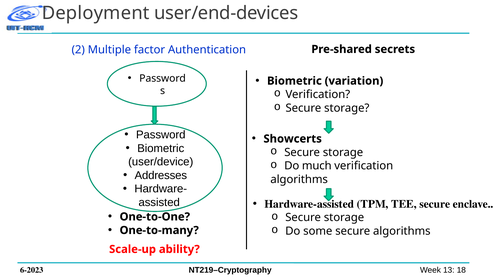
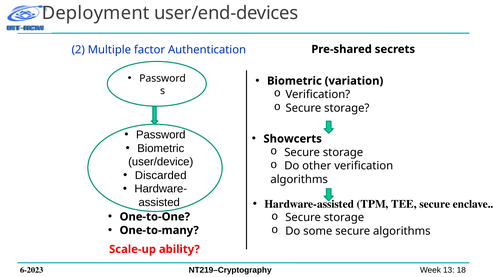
much: much -> other (317, 166)
Addresses: Addresses -> Discarded (161, 176)
